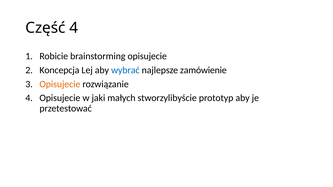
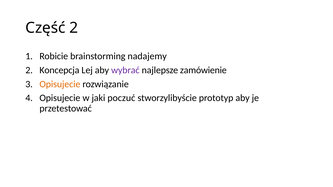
Część 4: 4 -> 2 (74, 28)
brainstorming opisujecie: opisujecie -> nadajemy (147, 56)
wybrać colour: blue -> purple (125, 70)
małych: małych -> poczuć (121, 98)
